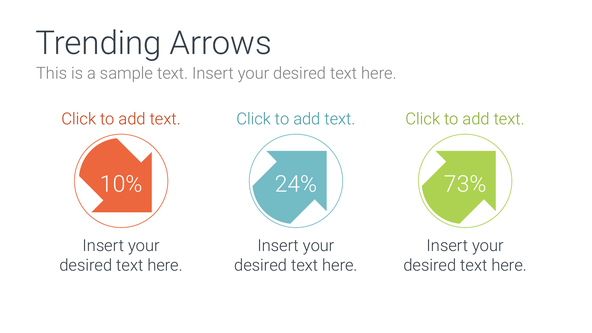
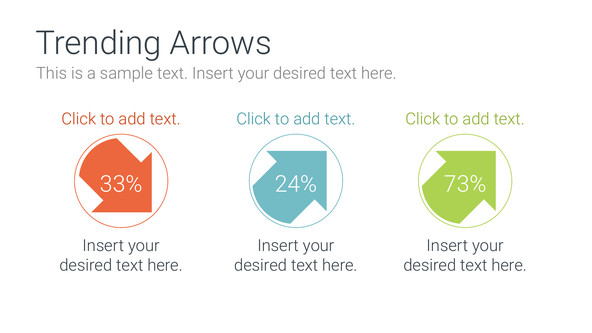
10%: 10% -> 33% (121, 184)
